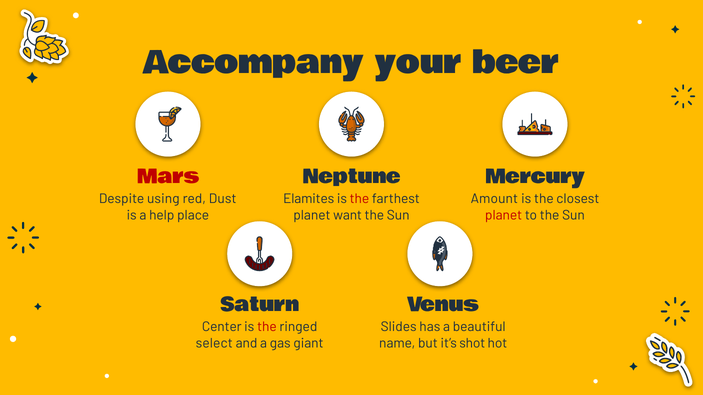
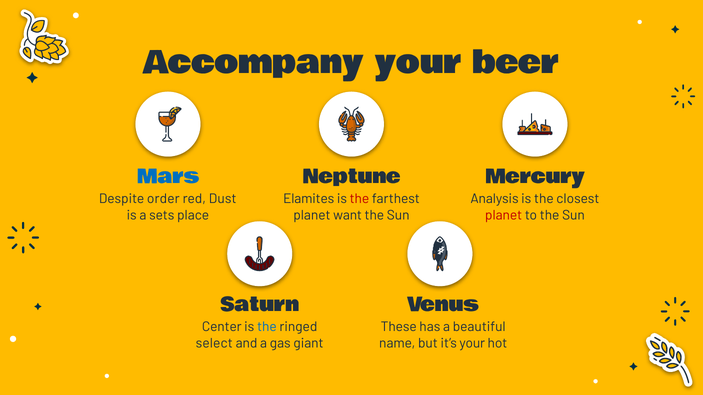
Mars colour: red -> blue (168, 177)
using: using -> order (163, 199)
Amount: Amount -> Analysis (494, 199)
help: help -> sets (162, 215)
the colour: red -> blue (267, 327)
Slides: Slides -> These (399, 327)
it’s shot: shot -> your (472, 344)
